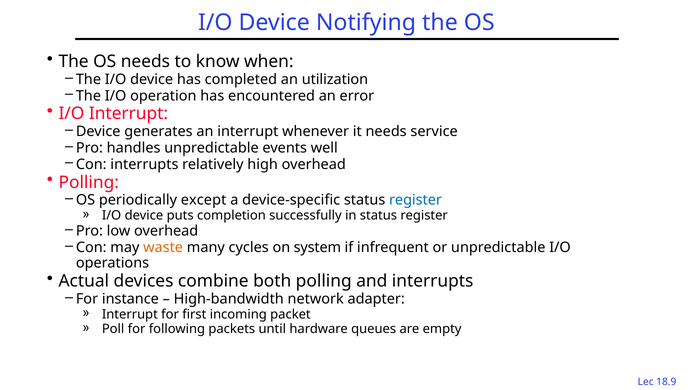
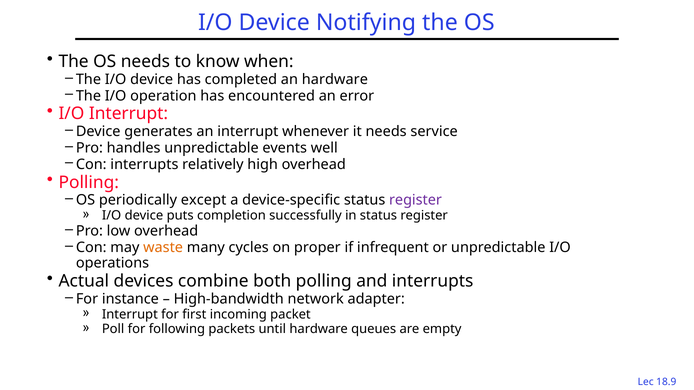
an utilization: utilization -> hardware (335, 80)
register colour: blue -> purple (415, 200)
system: system -> proper (317, 248)
